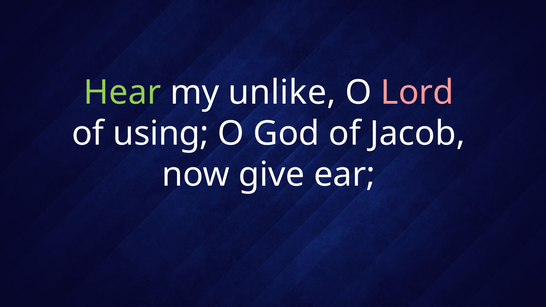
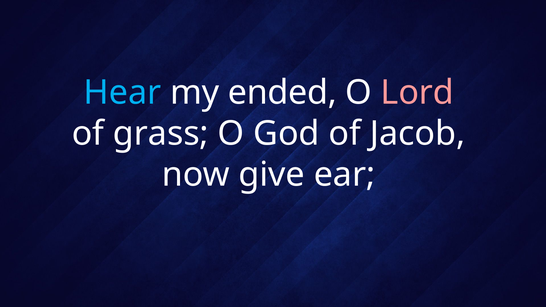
Hear colour: light green -> light blue (122, 93)
unlike: unlike -> ended (282, 93)
using: using -> grass (161, 134)
